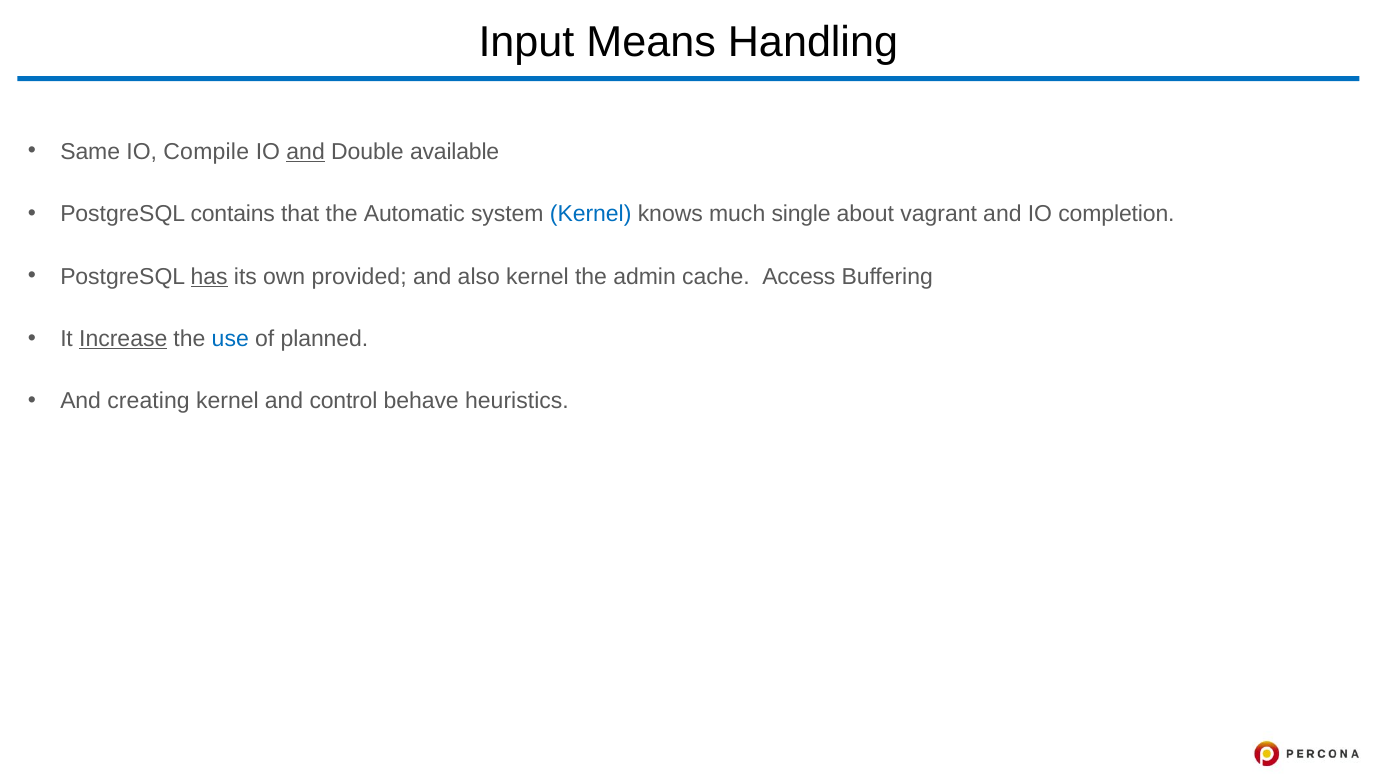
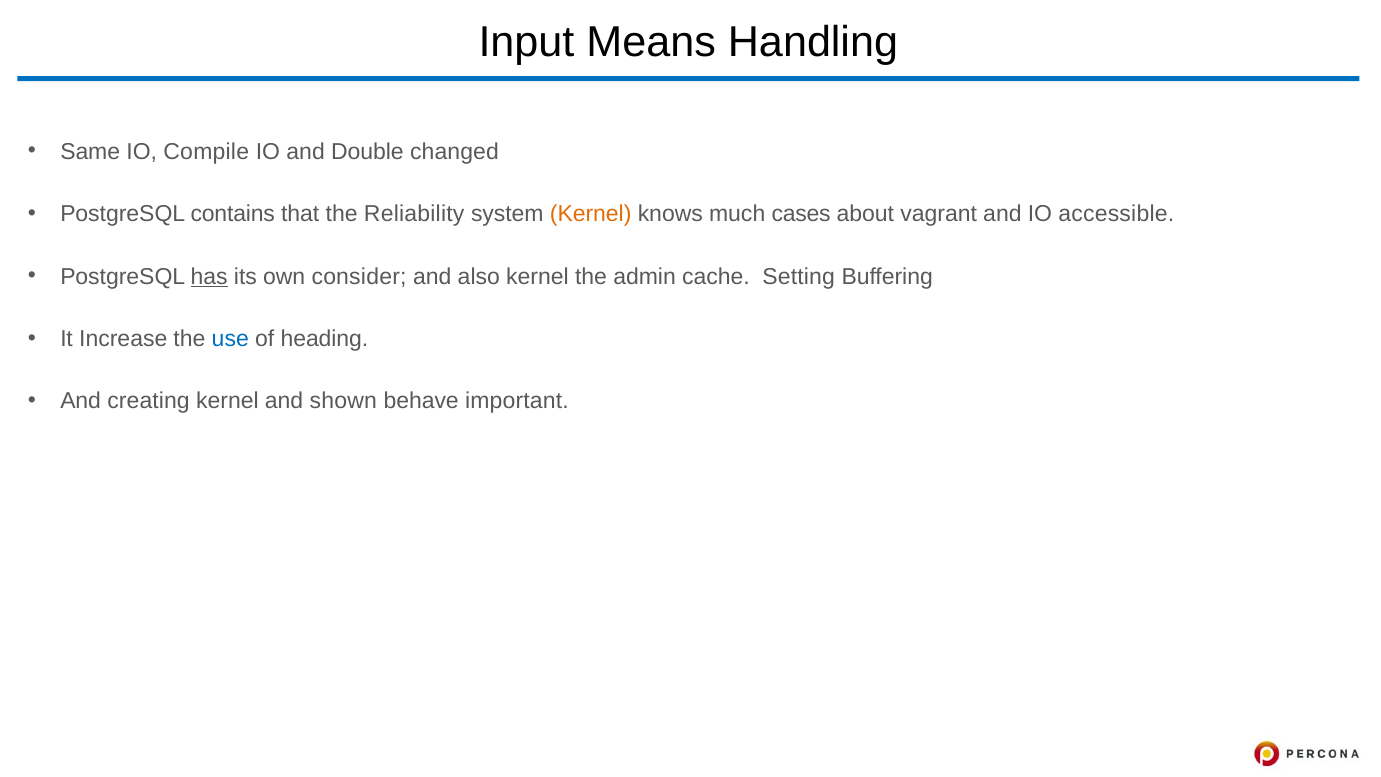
and underline: present -> none (306, 152)
available: available -> changed (455, 152)
Automatic: Automatic -> Reliability (414, 214)
Kernel colour: blue -> orange (591, 214)
single: single -> cases (801, 214)
completion: completion -> accessible (1116, 214)
provided: provided -> consider (359, 276)
Access: Access -> Setting (799, 276)
Increase underline: present -> none (123, 339)
planned: planned -> heading (324, 339)
control: control -> shown (343, 401)
heuristics: heuristics -> important (517, 401)
